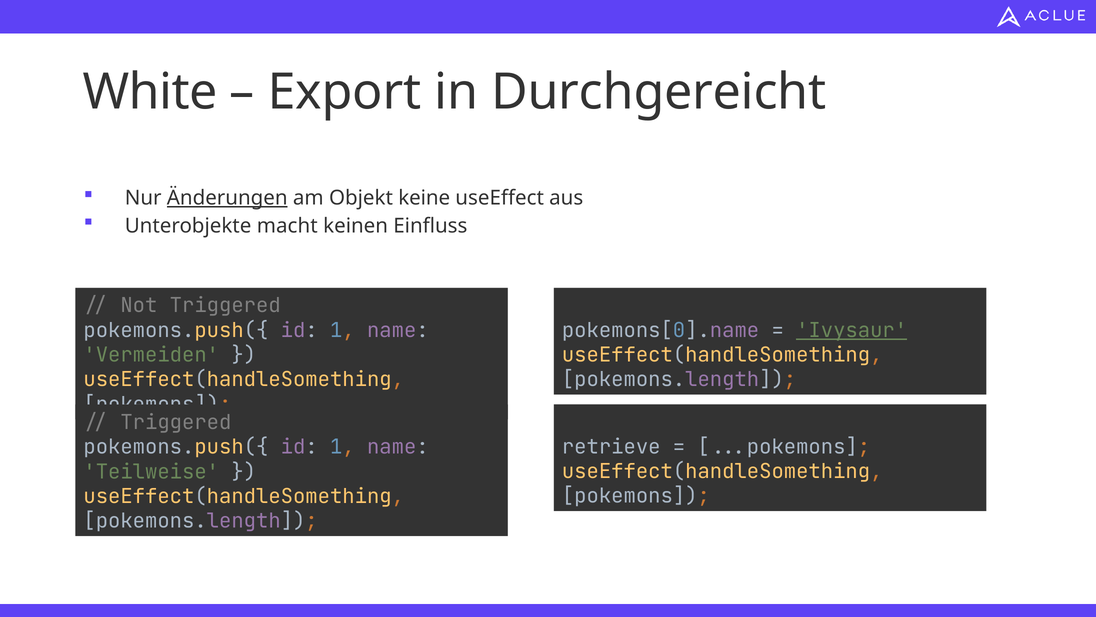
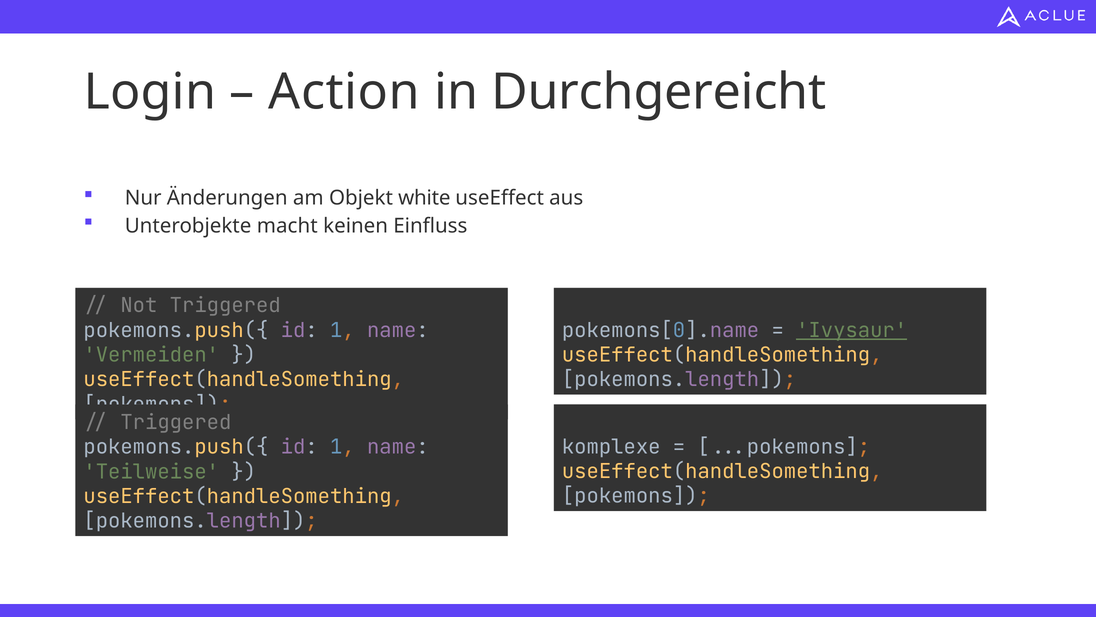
White: White -> Login (150, 92)
Export: Export -> Action (344, 92)
Änderungen underline: present -> none (227, 198)
keine: keine -> white (424, 198)
retrieve: retrieve -> komplexe (611, 446)
